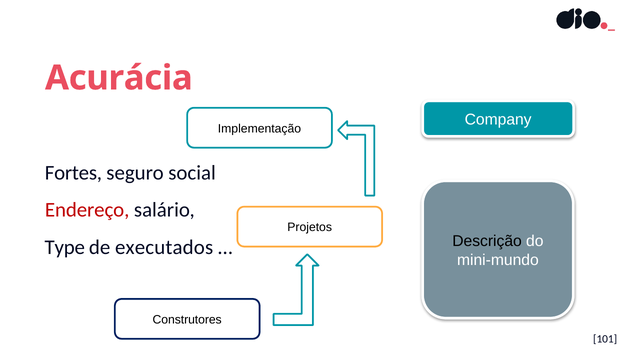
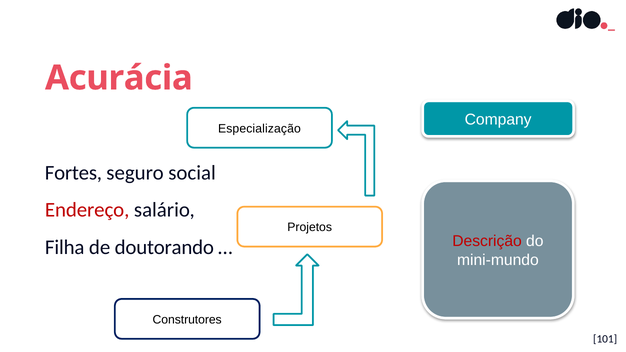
Implementação: Implementação -> Especialização (259, 129)
Descrição colour: black -> red (487, 241)
Type: Type -> Filha (65, 247)
executados: executados -> doutorando (164, 247)
